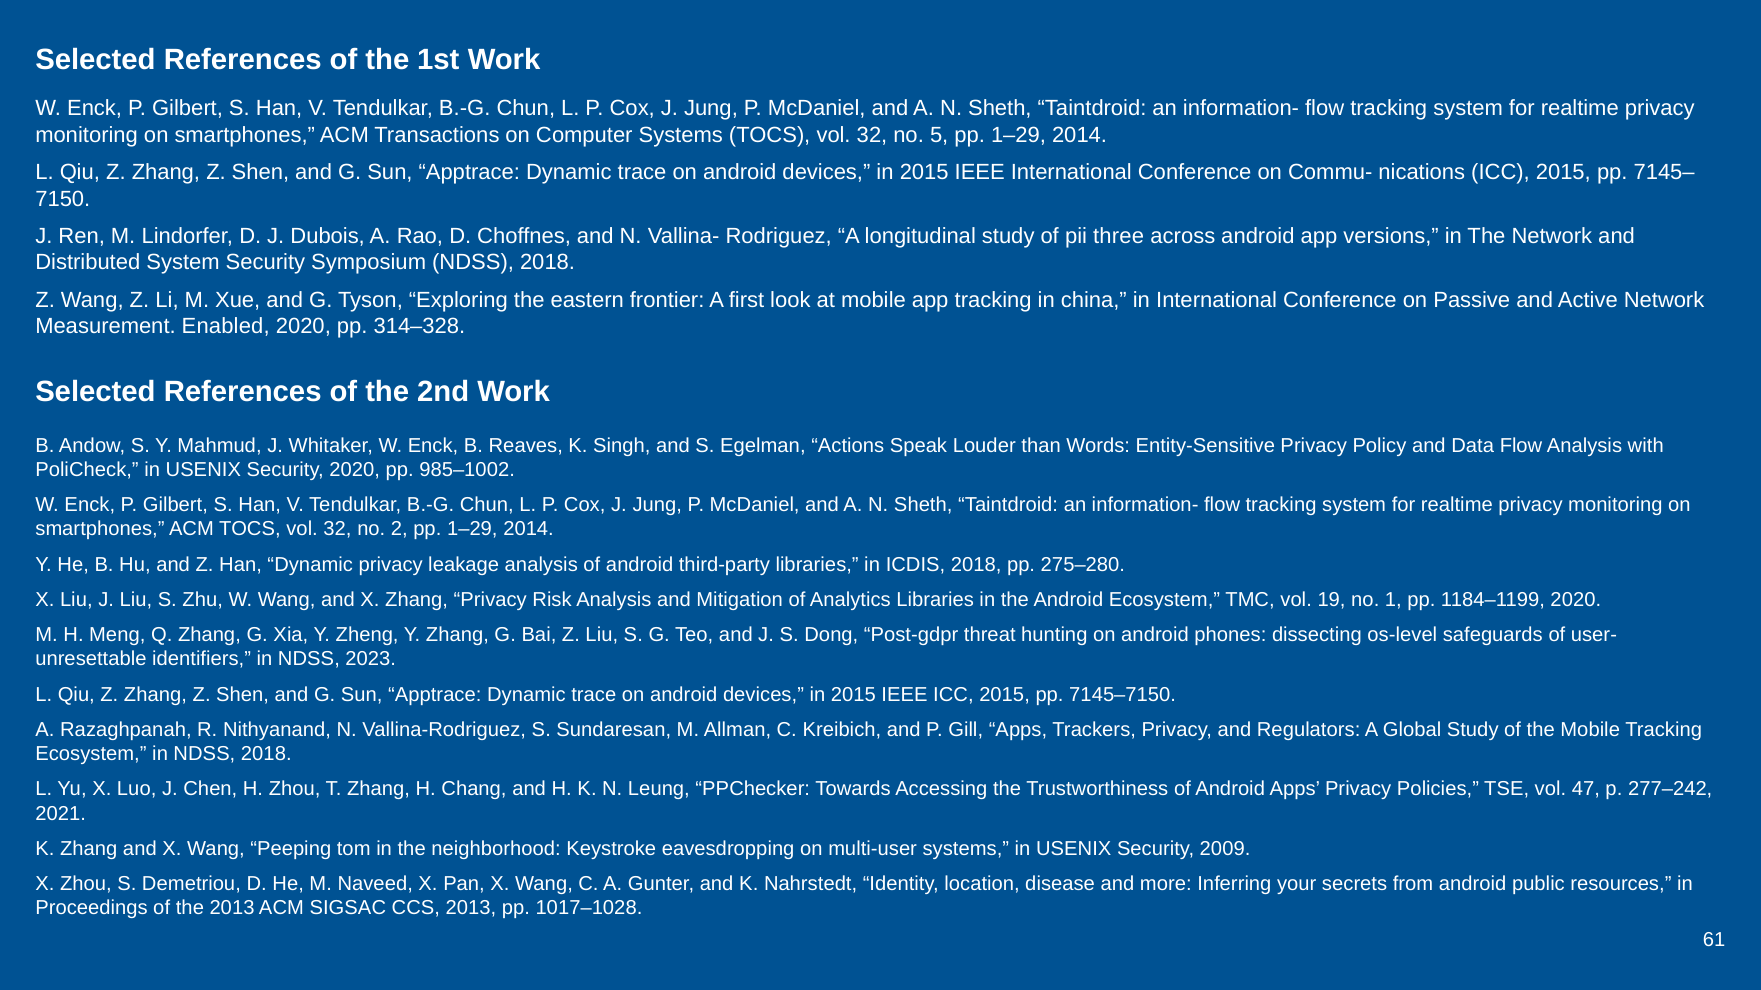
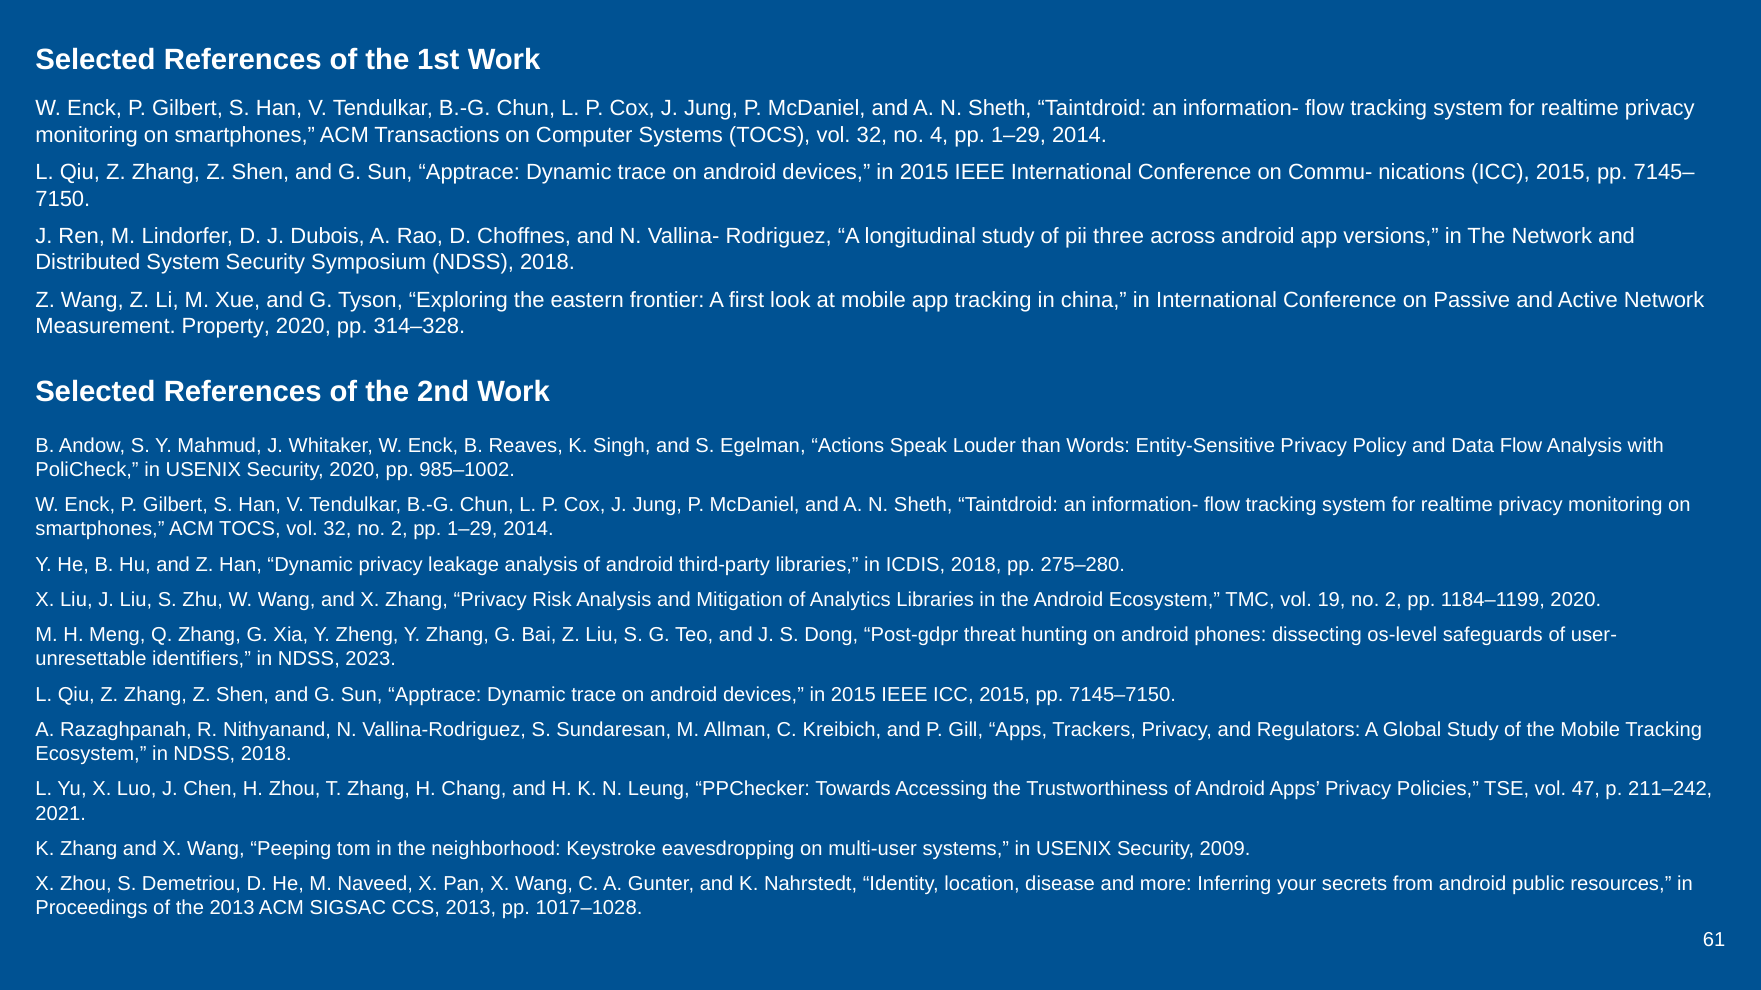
5: 5 -> 4 (939, 135)
Enabled: Enabled -> Property (226, 327)
19 no 1: 1 -> 2 (1393, 600)
277–242: 277–242 -> 211–242 (1670, 790)
